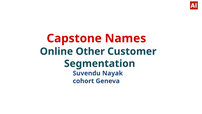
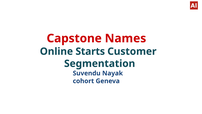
Other: Other -> Starts (90, 51)
